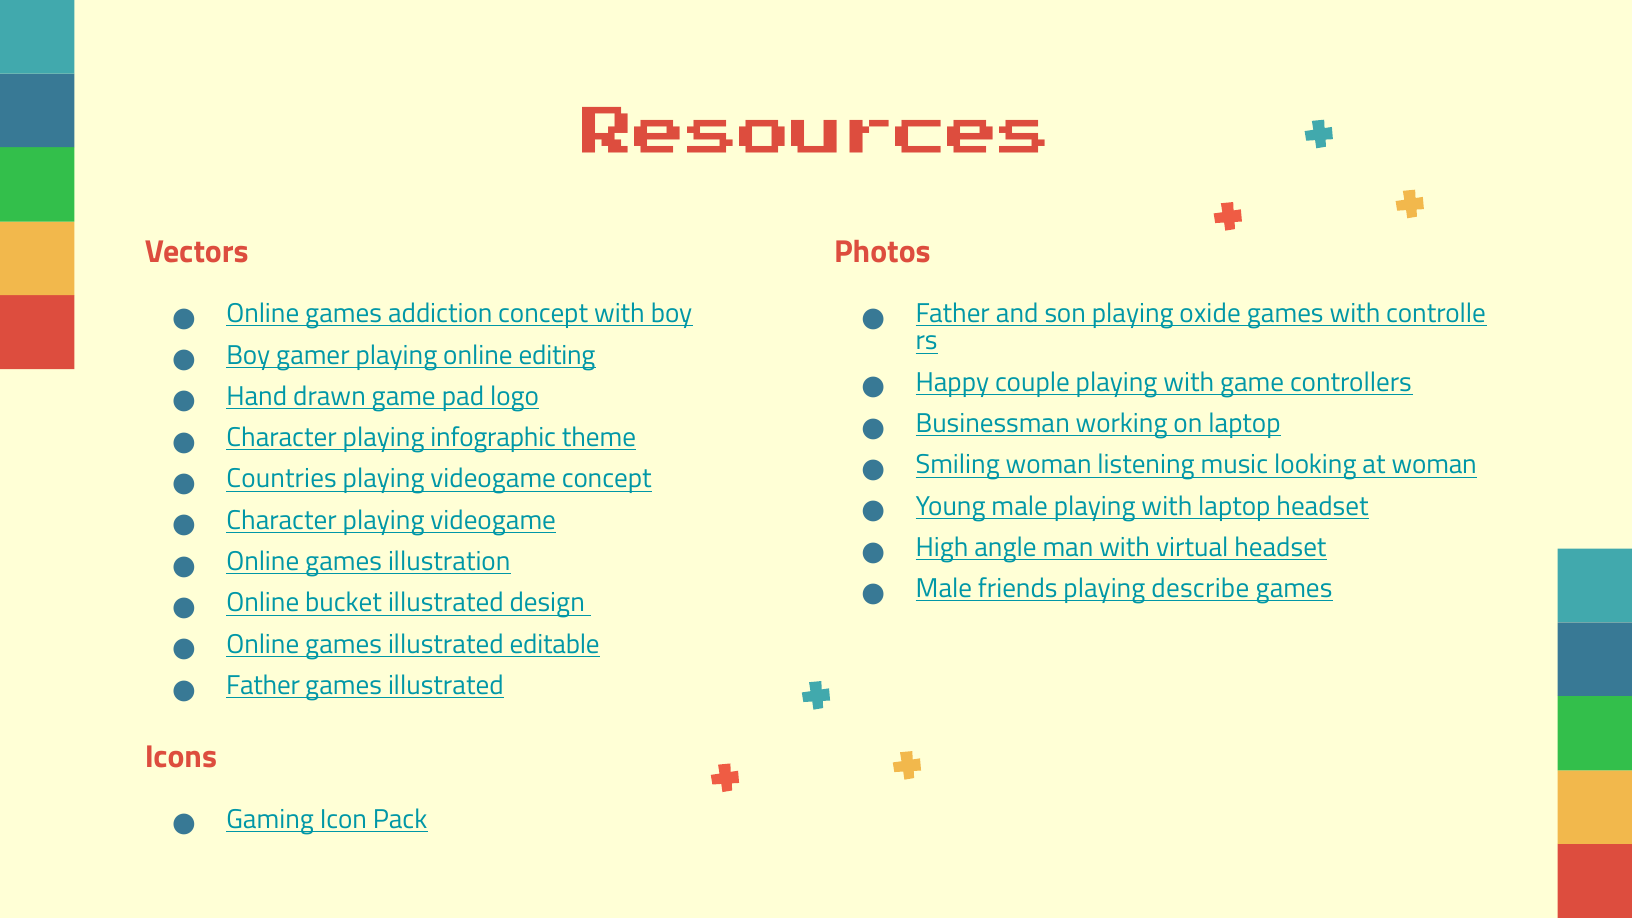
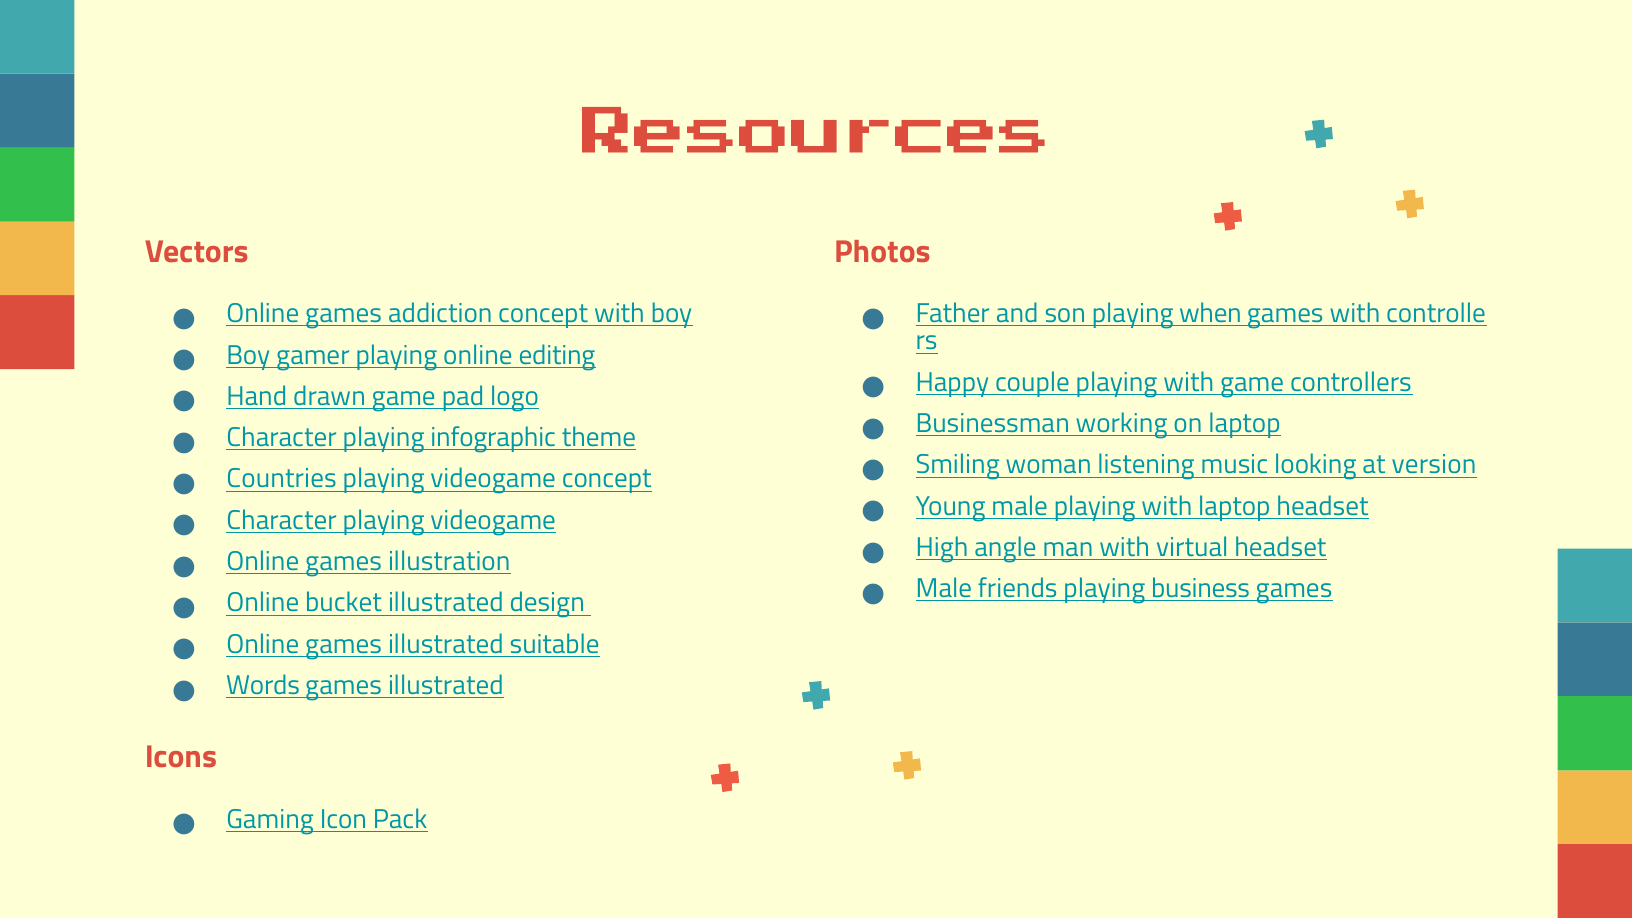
oxide: oxide -> when (1210, 314)
at woman: woman -> version (1434, 465)
describe: describe -> business (1201, 589)
editable: editable -> suitable (555, 644)
Father: Father -> Words (263, 686)
